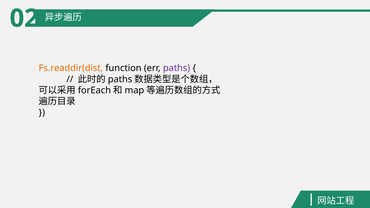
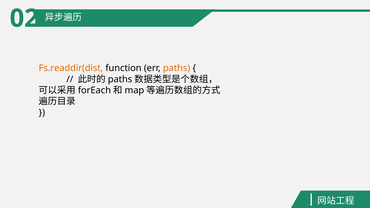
paths colour: purple -> orange (177, 68)
